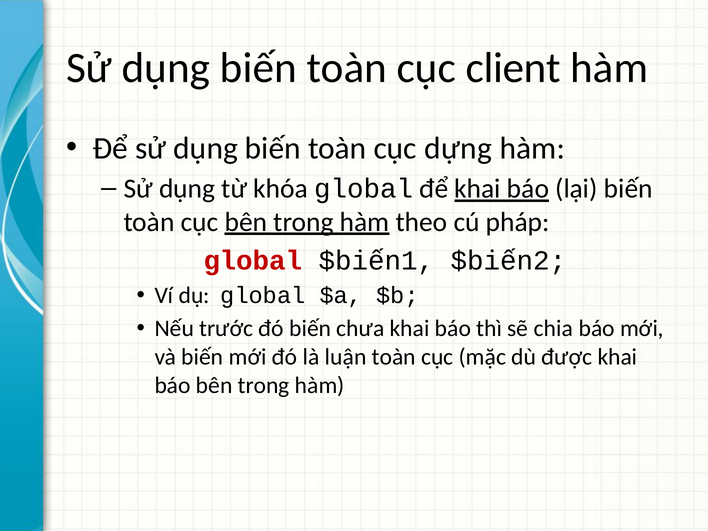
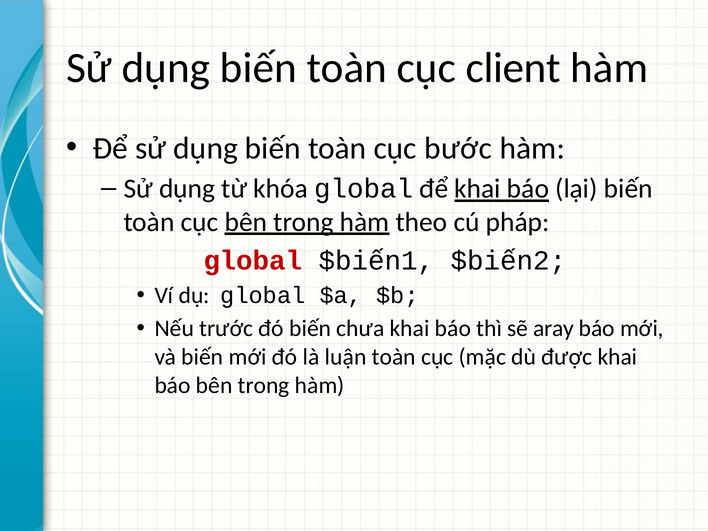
dựng: dựng -> bước (458, 148)
chia: chia -> aray (554, 329)
